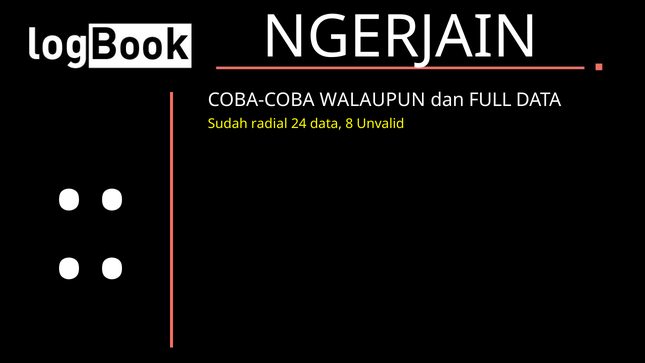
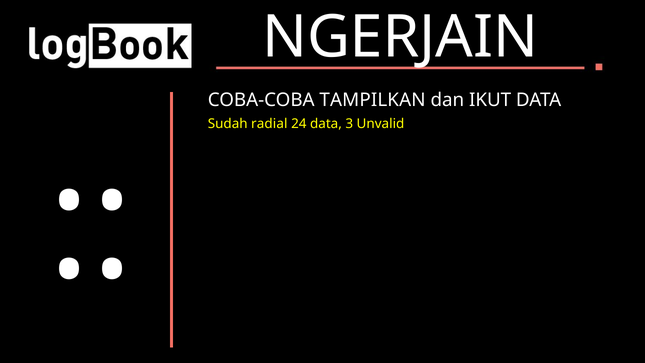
WALAUPUN: WALAUPUN -> TAMPILKAN (373, 100)
FULL: FULL -> IKUT (490, 100)
8: 8 -> 3 (349, 124)
